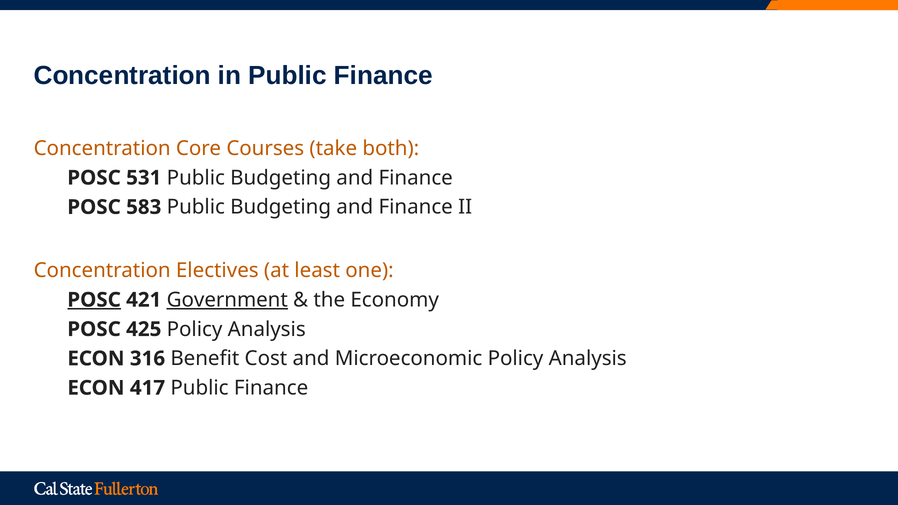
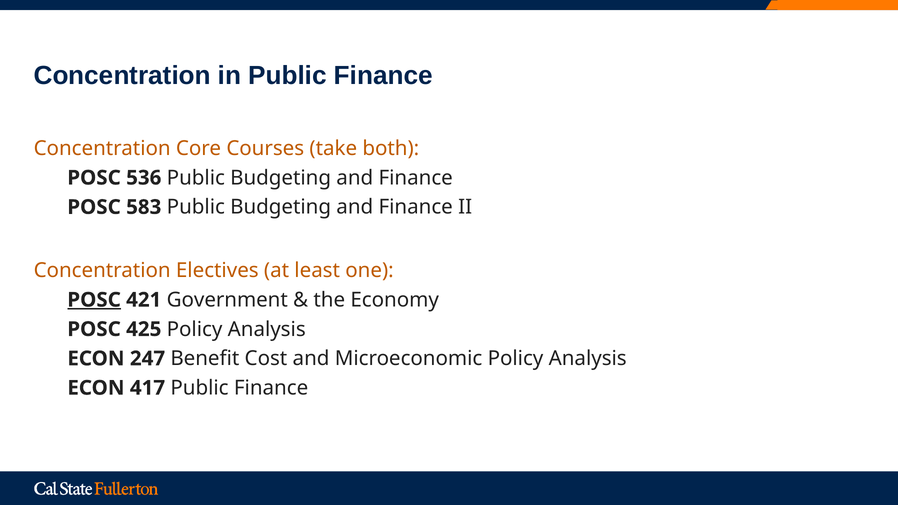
531: 531 -> 536 (144, 178)
Government underline: present -> none (227, 300)
316: 316 -> 247 (147, 359)
